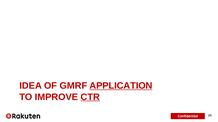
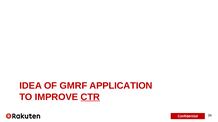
APPLICATION underline: present -> none (121, 86)
